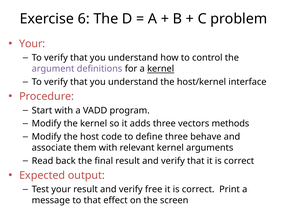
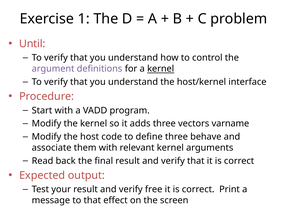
6: 6 -> 1 (84, 19)
Your: Your -> Until (32, 44)
methods: methods -> varname (230, 124)
